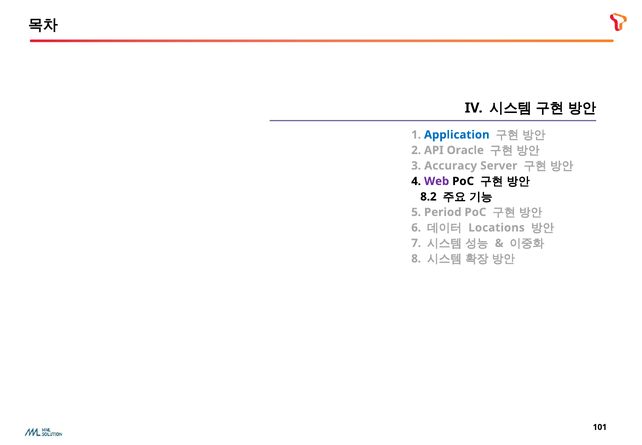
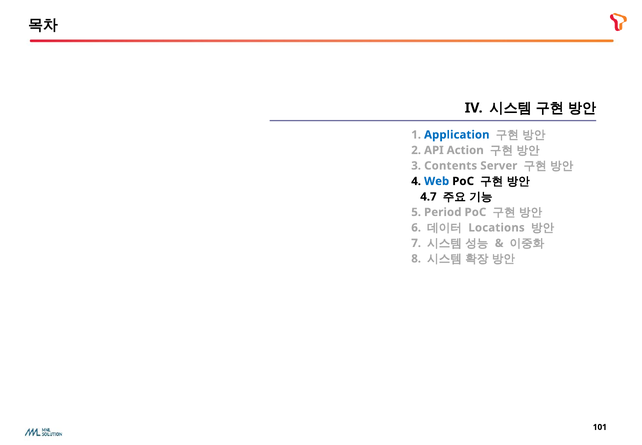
Oracle: Oracle -> Action (465, 150)
Accuracy: Accuracy -> Contents (451, 166)
Web colour: purple -> blue (437, 181)
8.2: 8.2 -> 4.7 (428, 196)
